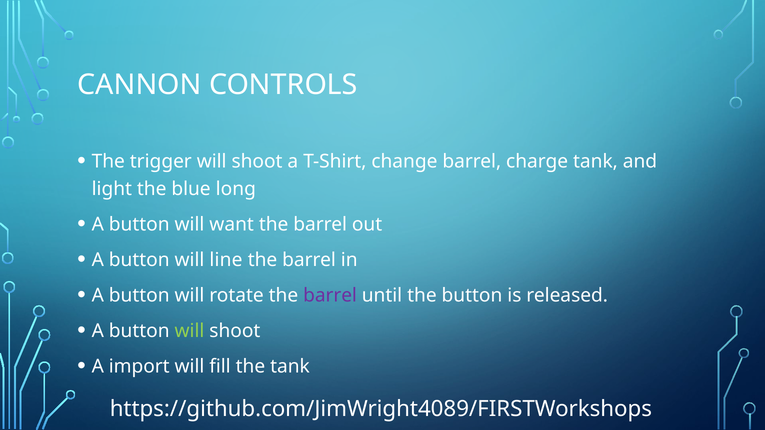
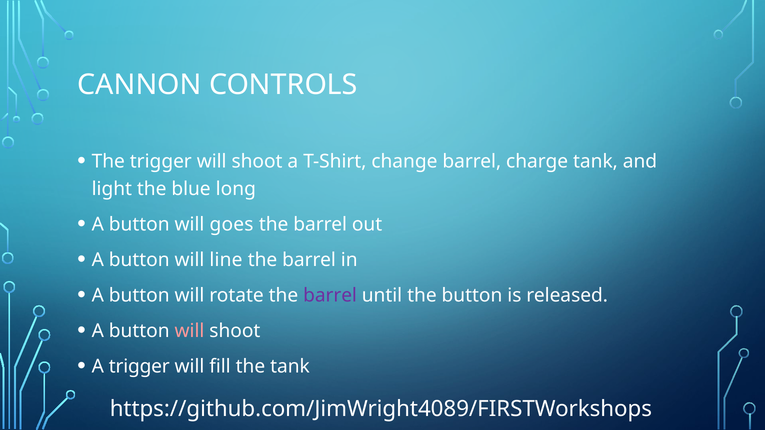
want: want -> goes (232, 224)
will colour: light green -> pink (189, 331)
A import: import -> trigger (139, 367)
